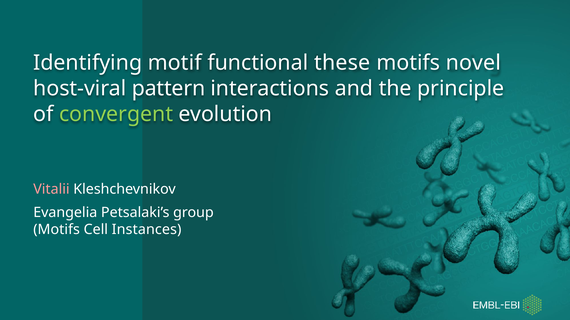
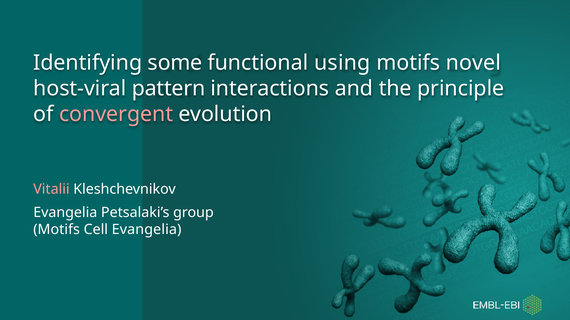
motif: motif -> some (175, 63)
these: these -> using (342, 63)
convergent colour: light green -> pink (116, 114)
Cell Instances: Instances -> Evangelia (147, 230)
